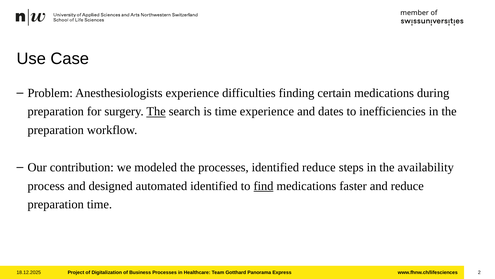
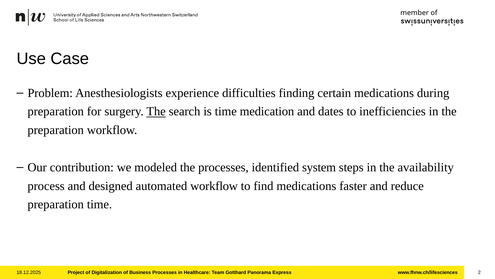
time experience: experience -> medication (267, 111)
identified reduce: reduce -> system (319, 167)
automated identified: identified -> workflow (214, 186)
find underline: present -> none (263, 186)
